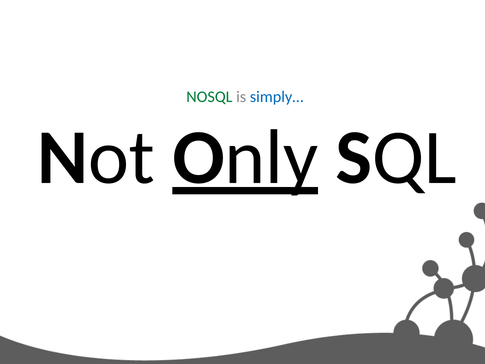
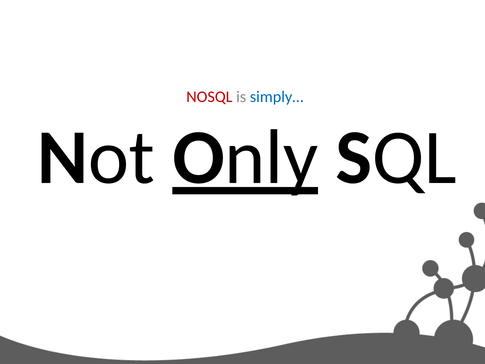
NOSQL colour: green -> red (209, 97)
